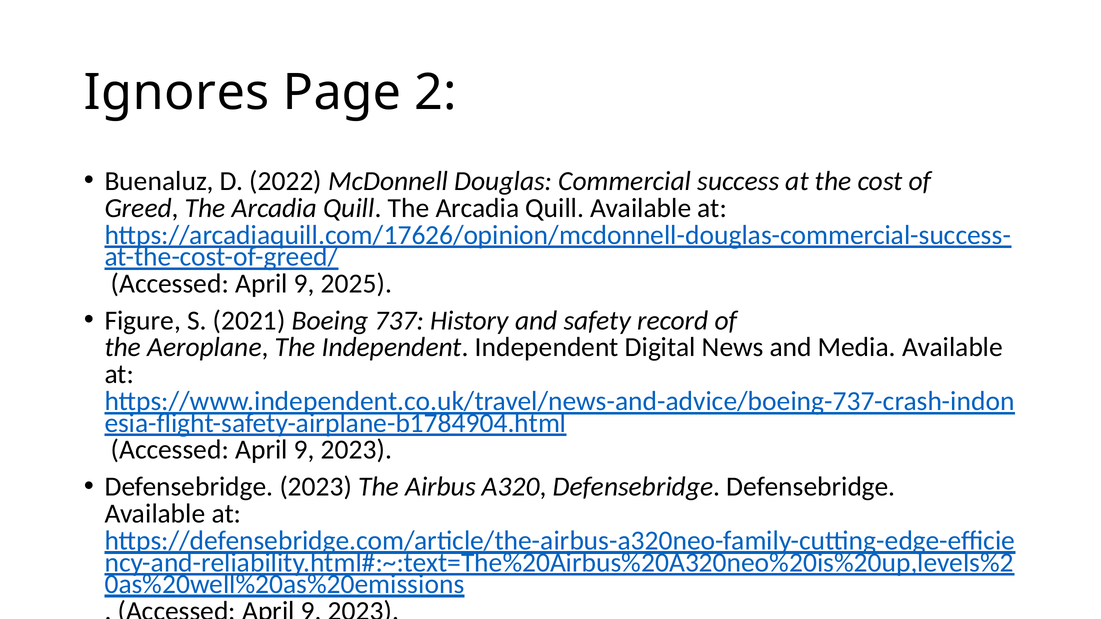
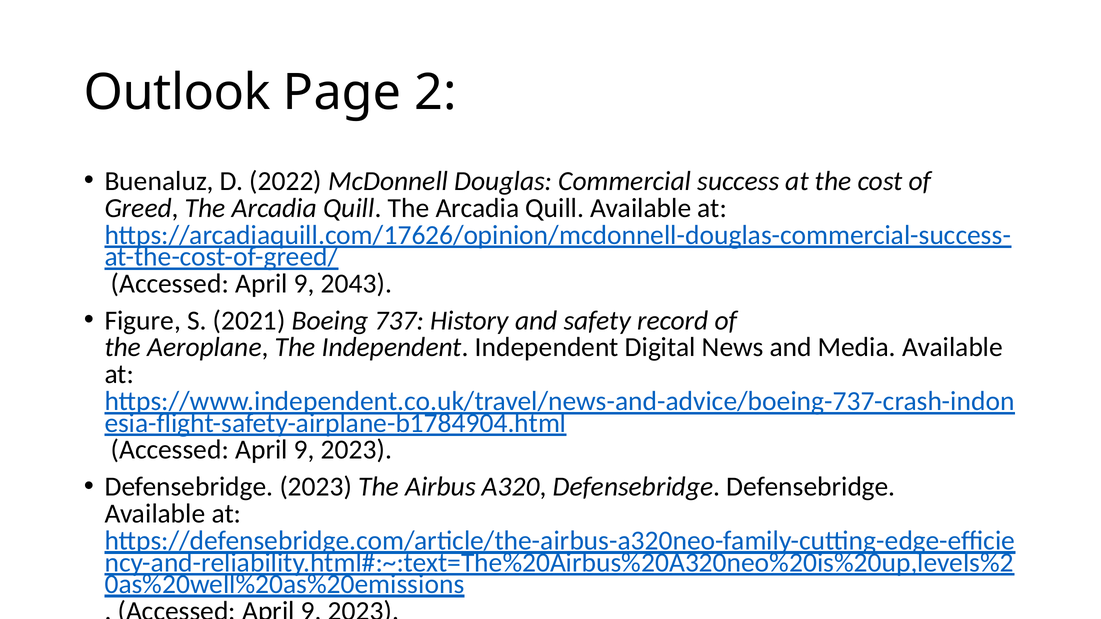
Ignores: Ignores -> Outlook (177, 92)
2025: 2025 -> 2043 (357, 284)
